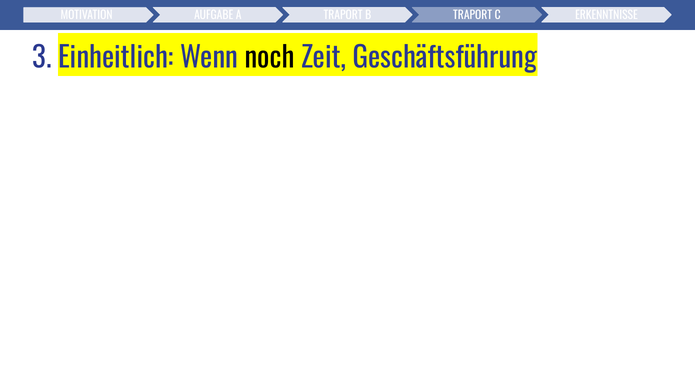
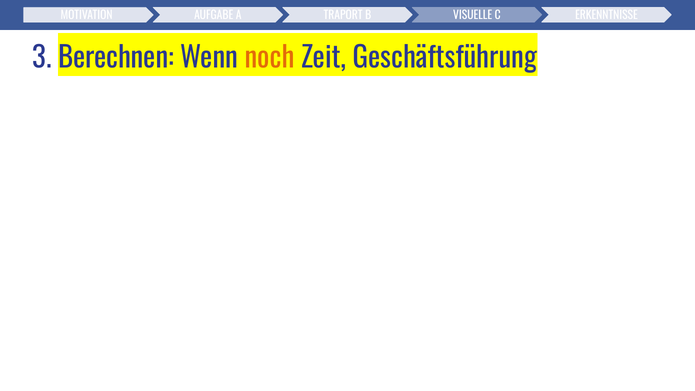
TRAPORT: TRAPORT -> VISUELLE (473, 16)
Einheitlich: Einheitlich -> Berechnen (116, 58)
noch colour: black -> orange (270, 58)
